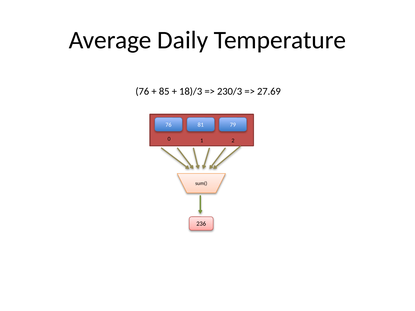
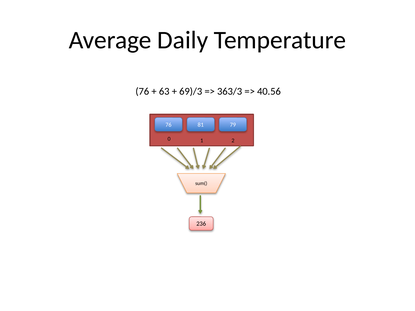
85: 85 -> 63 (164, 91)
18)/3: 18)/3 -> 69)/3 (191, 91)
230/3: 230/3 -> 363/3 (230, 91)
27.69: 27.69 -> 40.56 (269, 91)
